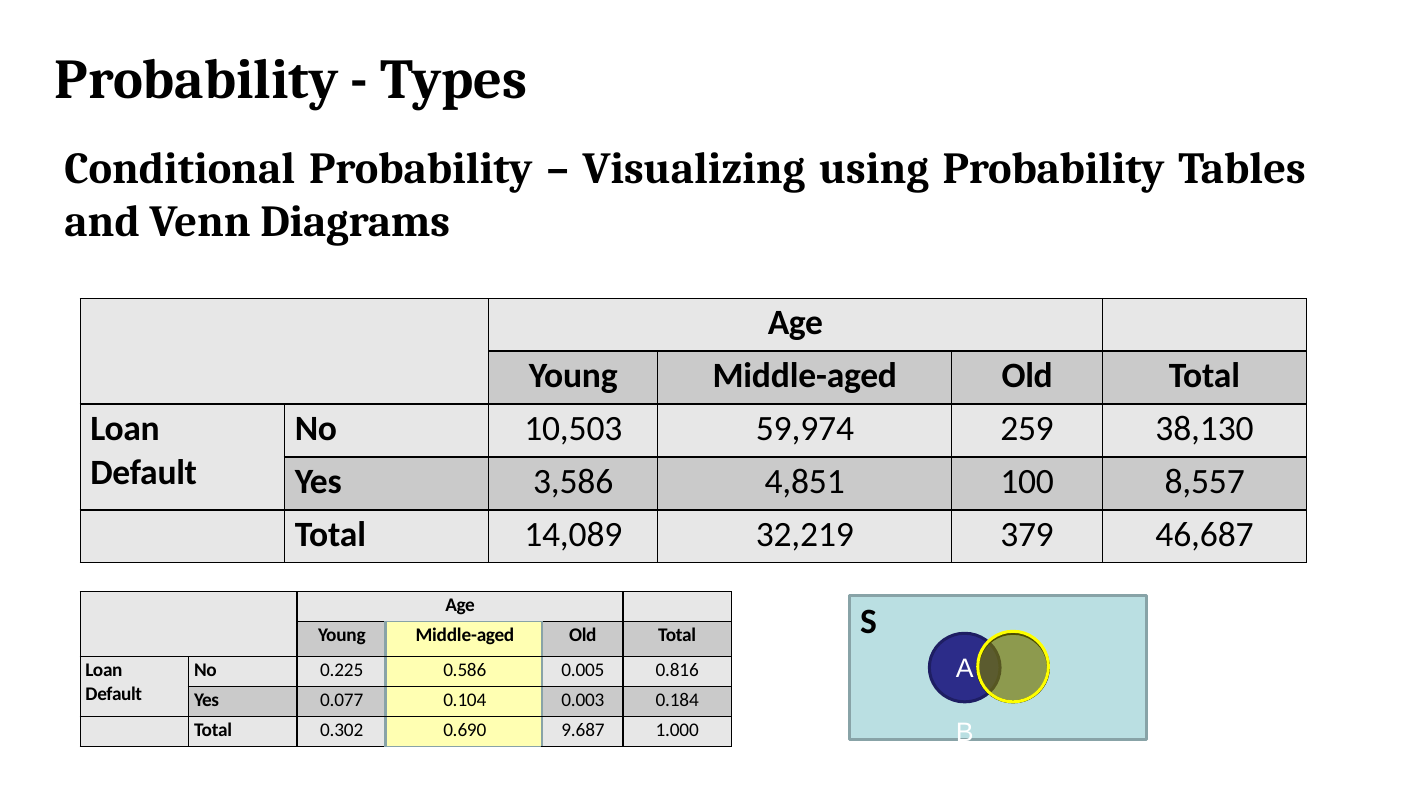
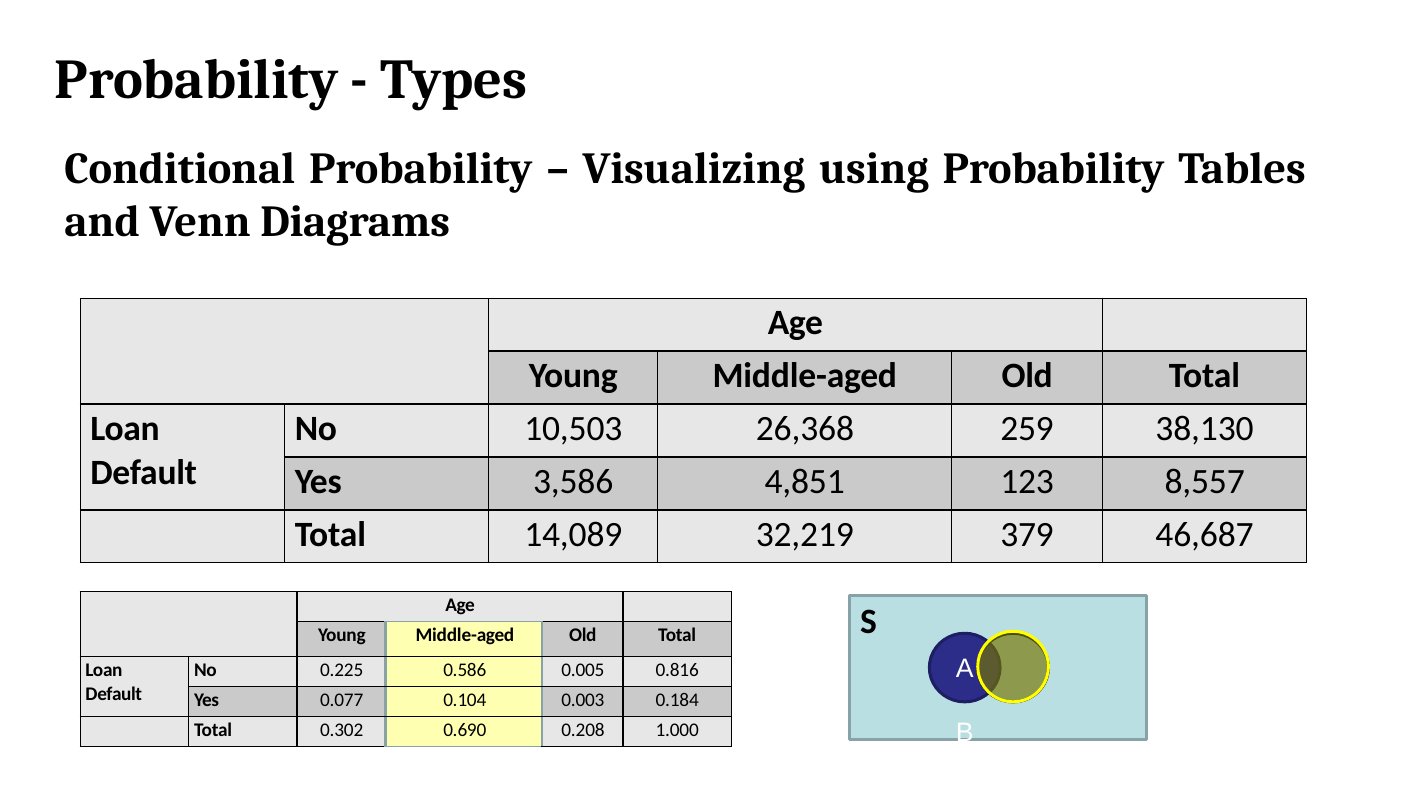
59,974: 59,974 -> 26,368 (805, 429)
100: 100 -> 123 (1027, 482)
9.687: 9.687 -> 0.208 (583, 730)
